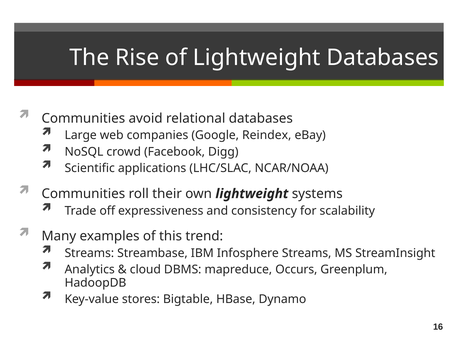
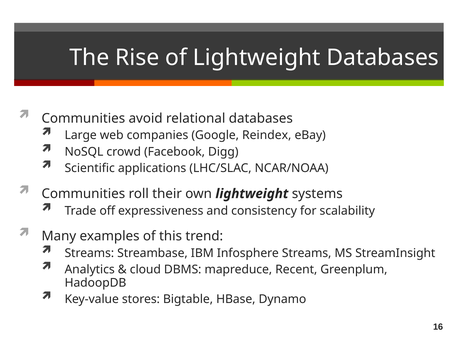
Occurs: Occurs -> Recent (296, 269)
